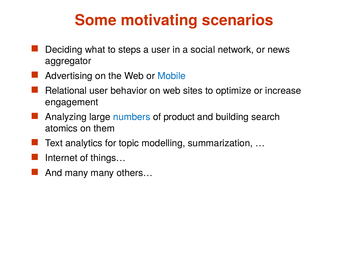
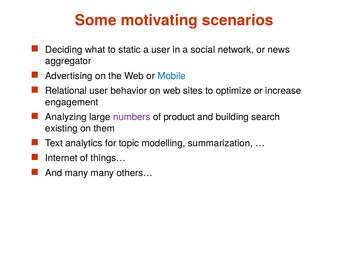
steps: steps -> static (130, 50)
numbers colour: blue -> purple (132, 117)
atomics: atomics -> existing (61, 128)
